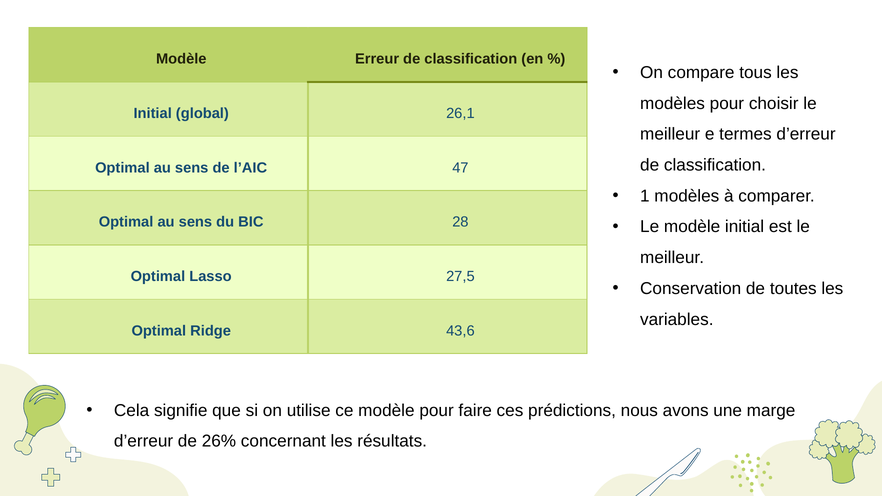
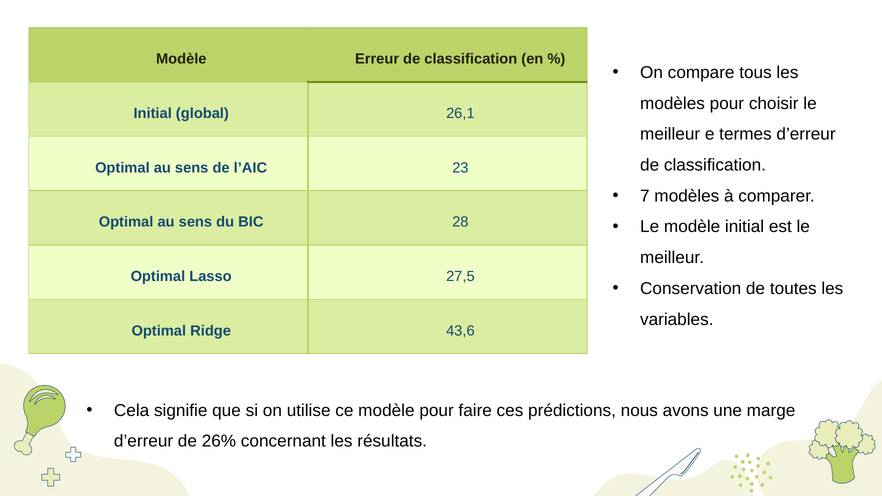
47: 47 -> 23 (460, 168)
1: 1 -> 7 (645, 196)
